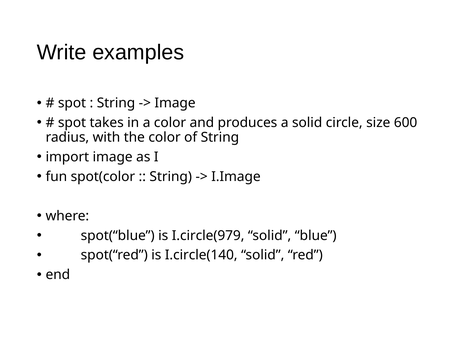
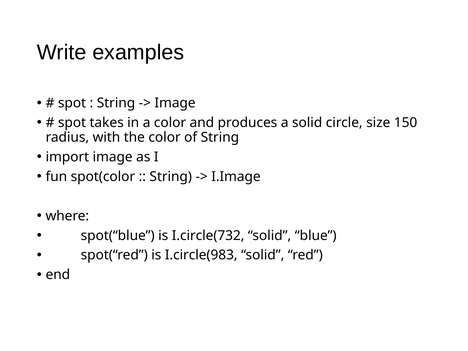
600: 600 -> 150 (406, 123)
I.circle(979: I.circle(979 -> I.circle(732 (208, 236)
I.circle(140: I.circle(140 -> I.circle(983 (201, 255)
